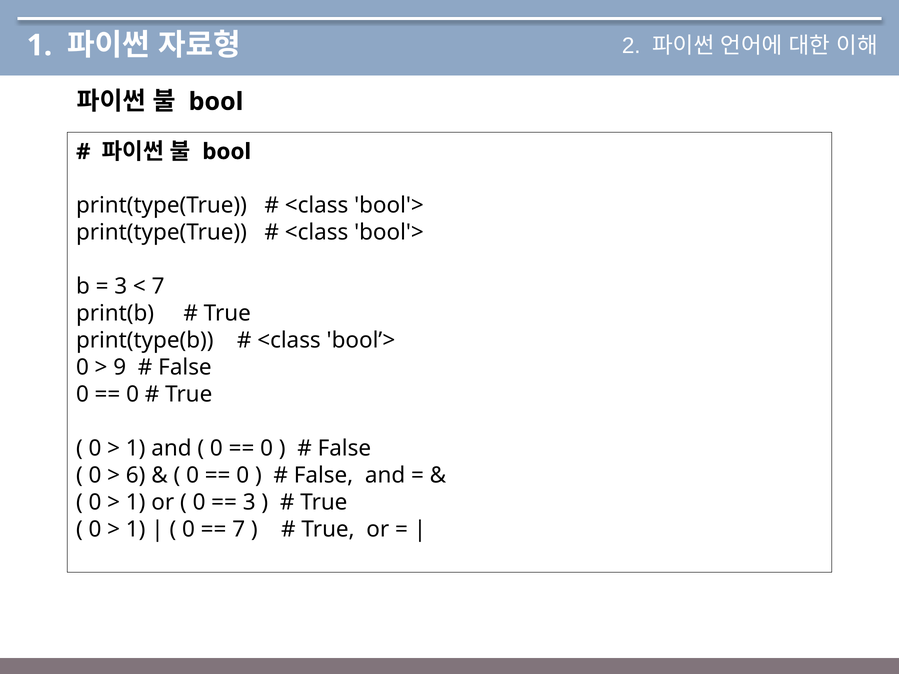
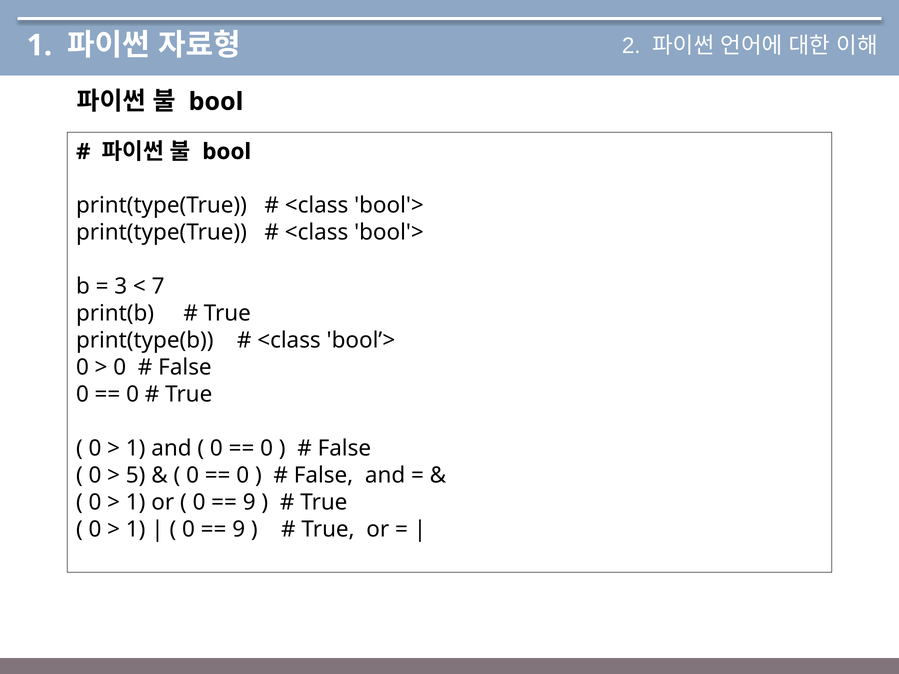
9: 9 -> 0 (120, 367)
6: 6 -> 5 (136, 475)
3: 3 -> 9 (249, 502)
7: 7 -> 9 (239, 529)
